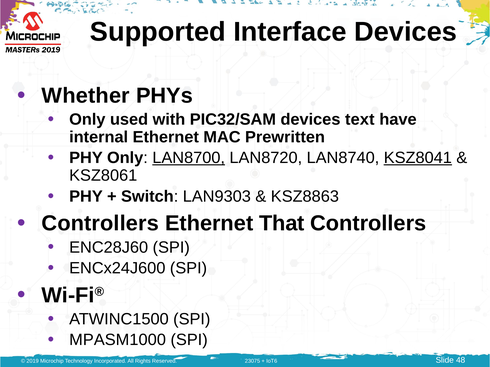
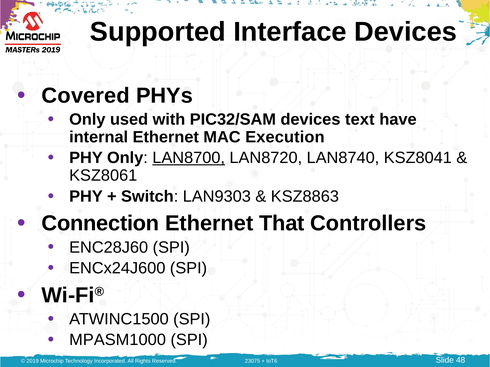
Whether: Whether -> Covered (86, 96)
Prewritten: Prewritten -> Execution (285, 137)
KSZ8041 underline: present -> none (418, 158)
Controllers: Controllers -> Connection (100, 224)
